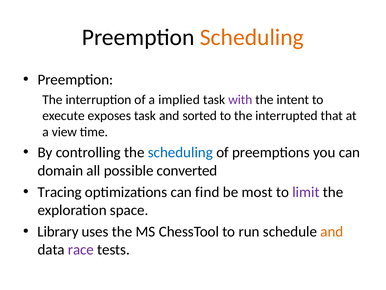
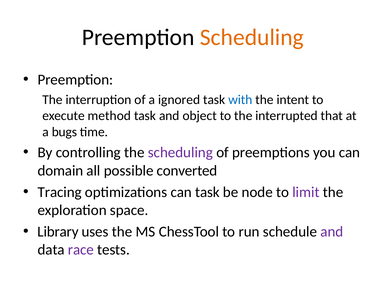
implied: implied -> ignored (179, 99)
with colour: purple -> blue (240, 99)
exposes: exposes -> method (109, 116)
sorted: sorted -> object (200, 116)
view: view -> bugs (64, 132)
scheduling colour: blue -> purple (180, 152)
can find: find -> task (207, 192)
most: most -> node (257, 192)
and colour: orange -> purple (332, 231)
